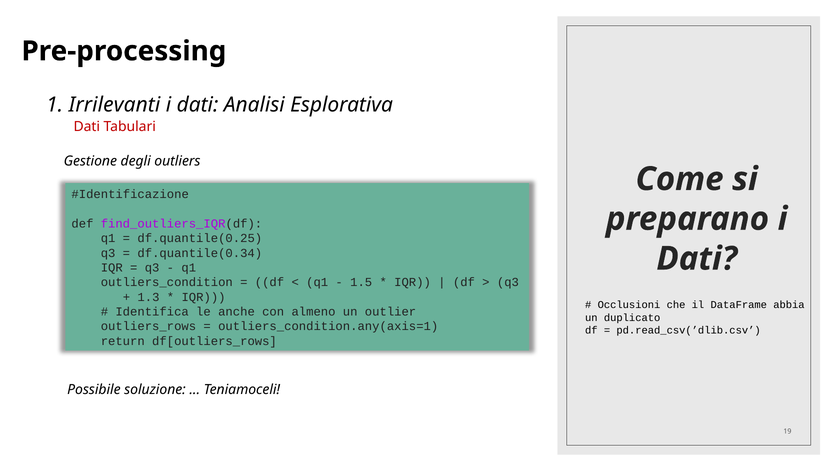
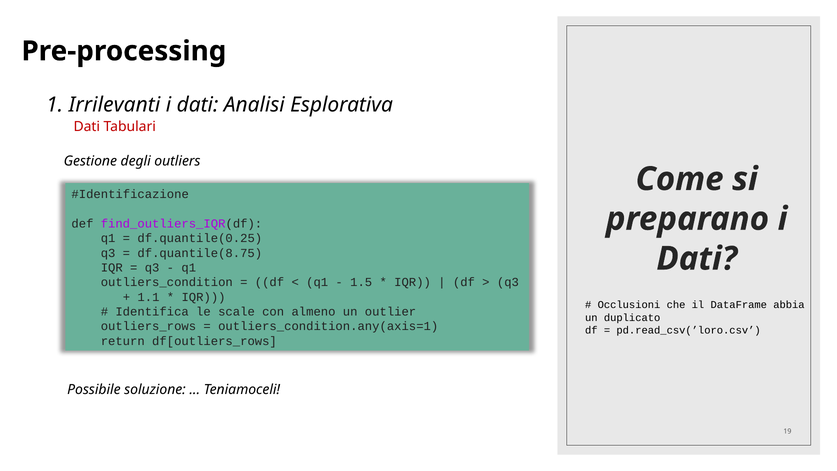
df.quantile(0.34: df.quantile(0.34 -> df.quantile(8.75 (200, 253)
1.3: 1.3 -> 1.1 (148, 297)
anche: anche -> scale (236, 312)
pd.read_csv(’dlib.csv: pd.read_csv(’dlib.csv -> pd.read_csv(’loro.csv (689, 330)
